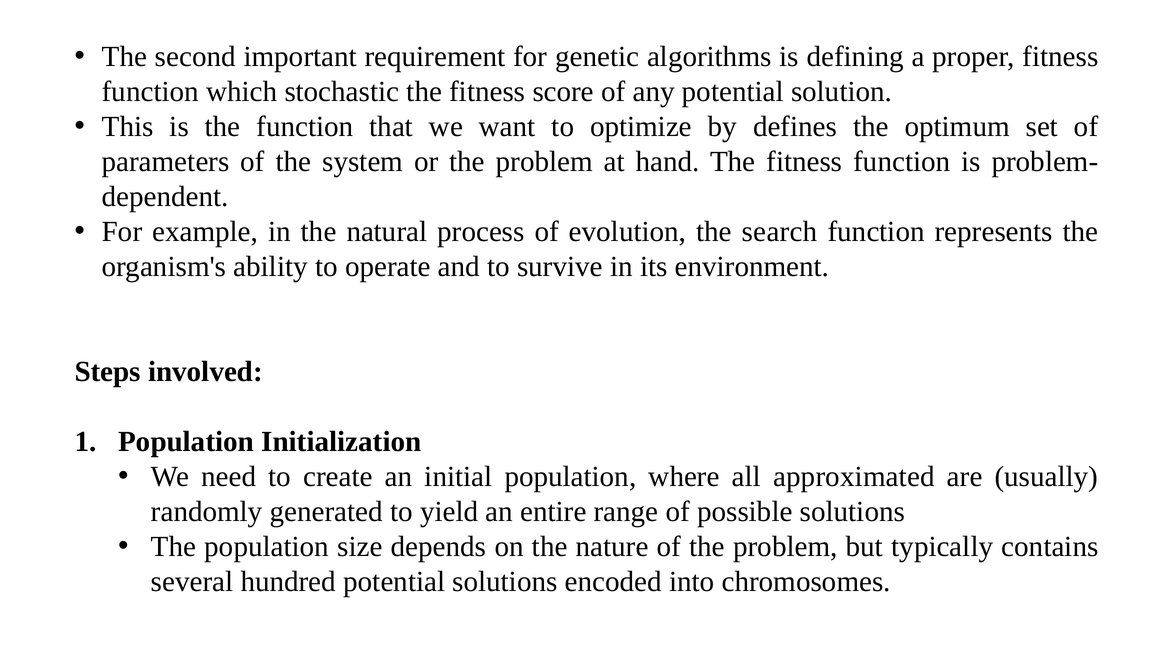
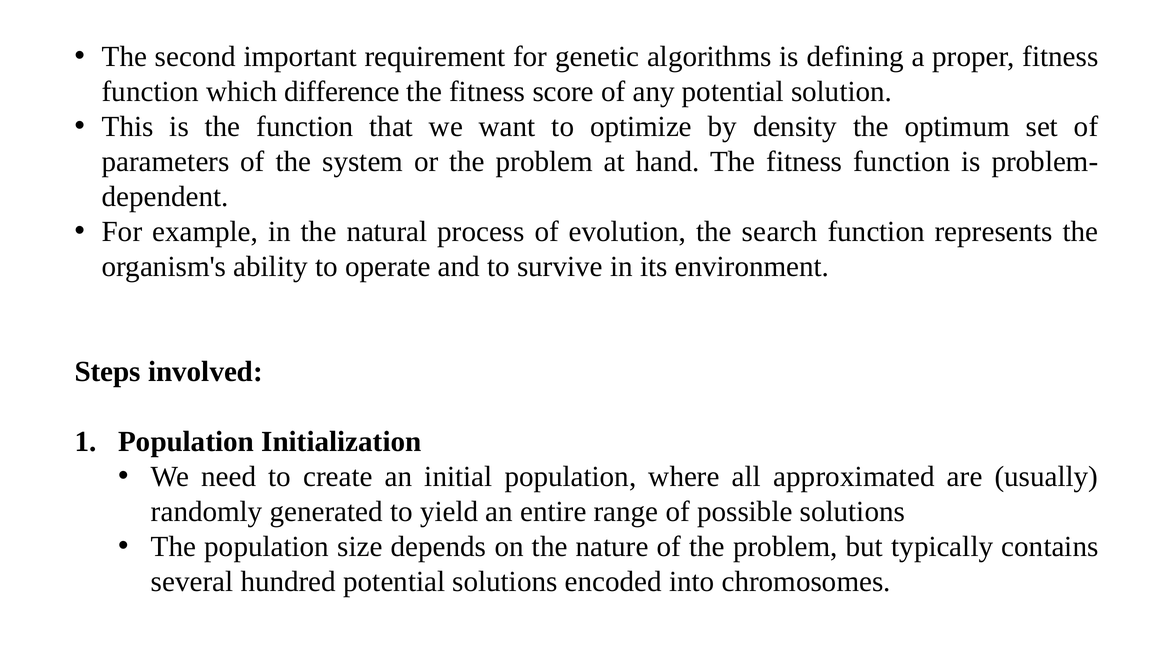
stochastic: stochastic -> difference (342, 92)
defines: defines -> density (795, 127)
